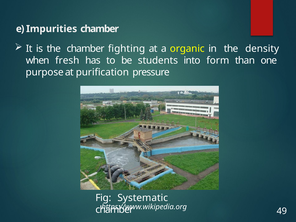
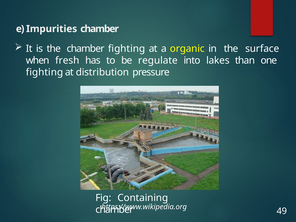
density: density -> surface (262, 49)
students: students -> regulate (158, 60)
form: form -> lakes (218, 60)
purpose: purpose -> fighting (45, 72)
purification: purification -> distribution (102, 72)
Systematic: Systematic -> Containing (143, 198)
